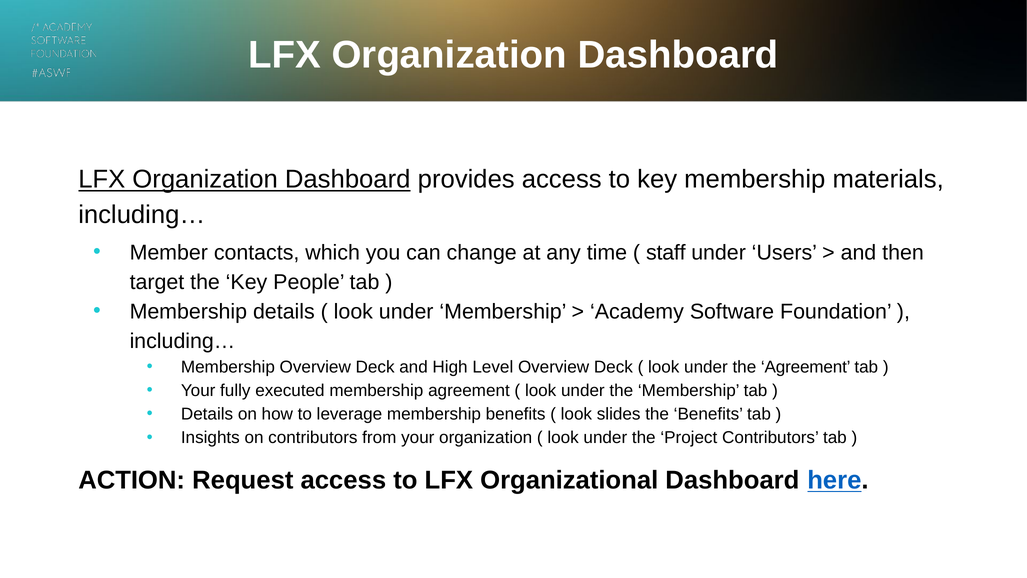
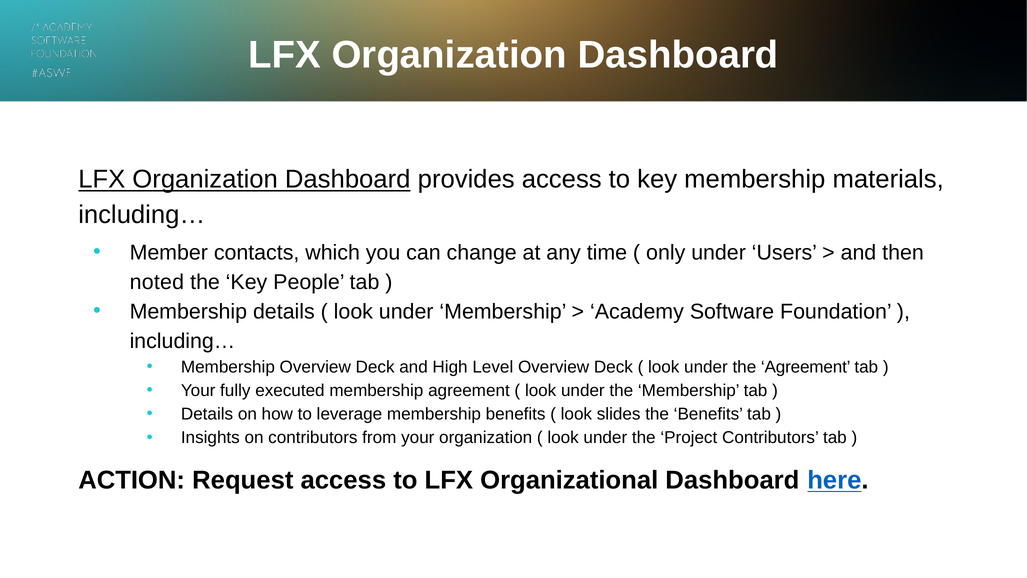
staff: staff -> only (666, 252)
target: target -> noted (157, 282)
